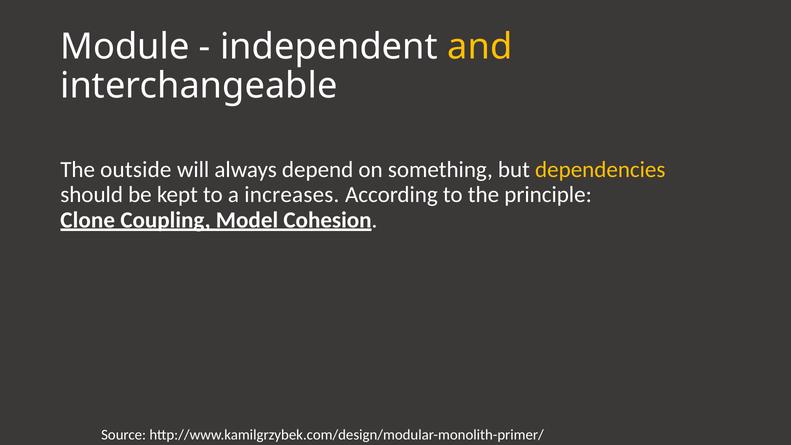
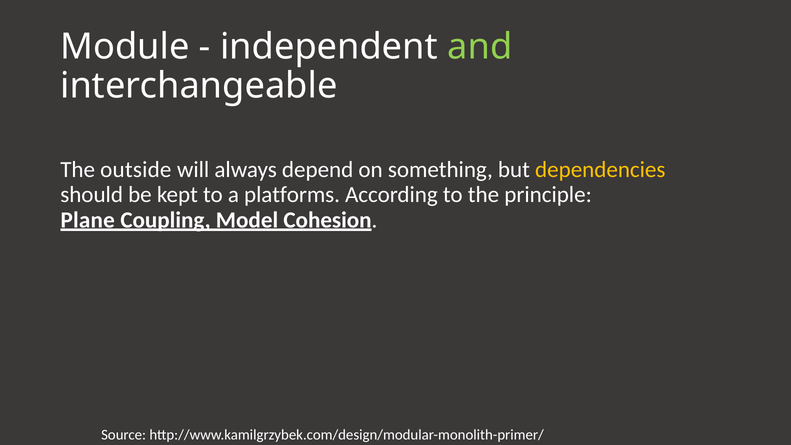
and colour: yellow -> light green (480, 47)
increases: increases -> platforms (292, 195)
Clone: Clone -> Plane (88, 220)
